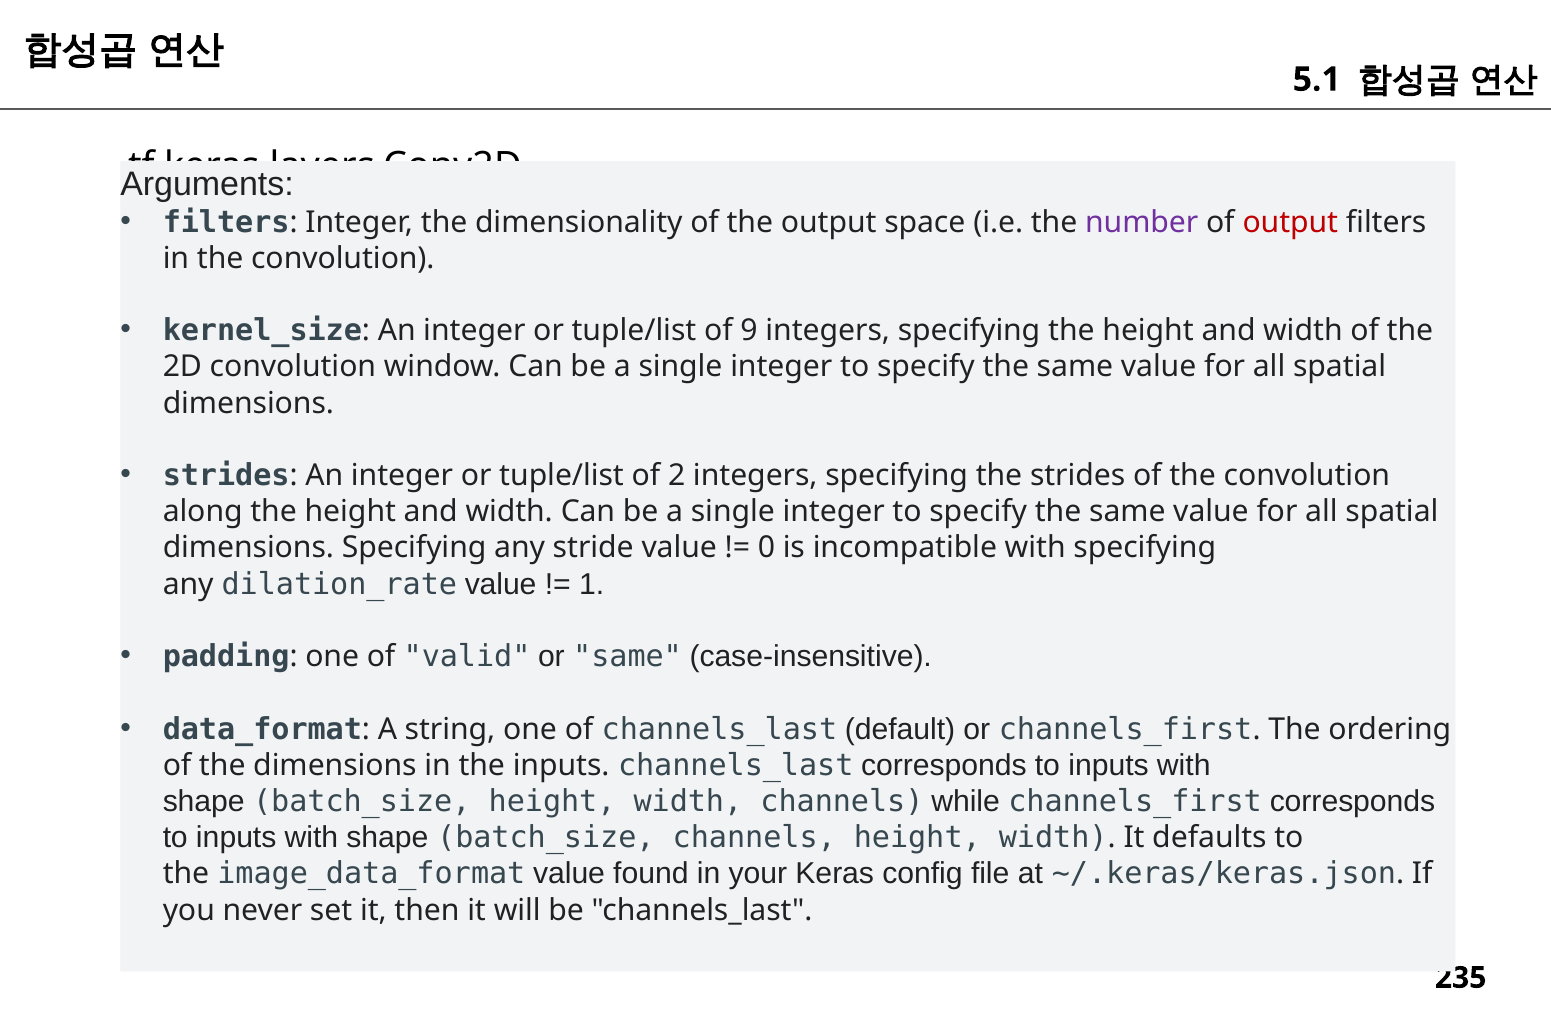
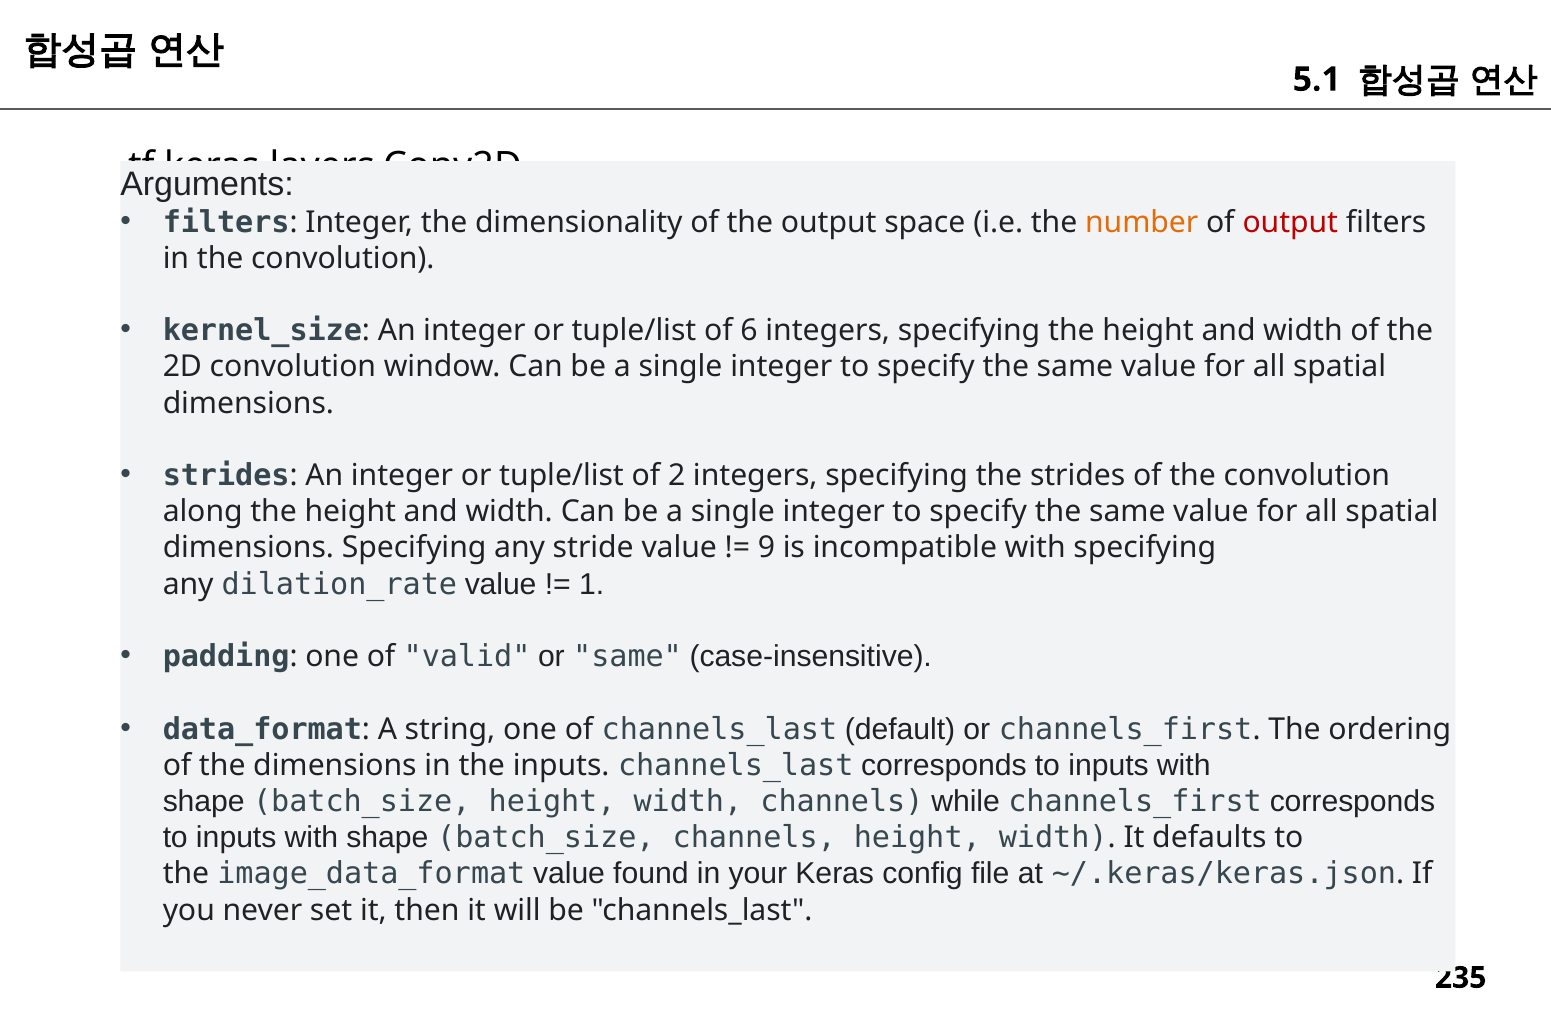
number colour: purple -> orange (1142, 222)
9: 9 -> 6 (749, 331)
0: 0 -> 9 (767, 548)
